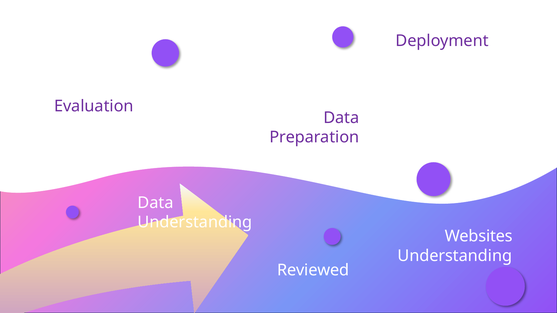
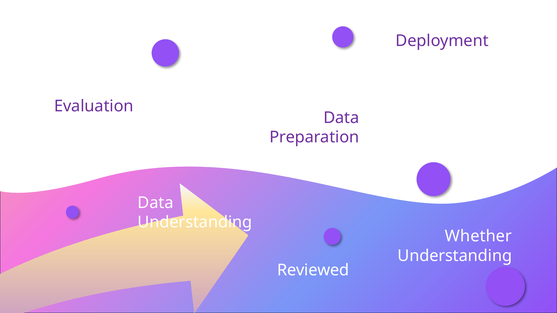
Websites: Websites -> Whether (478, 236)
